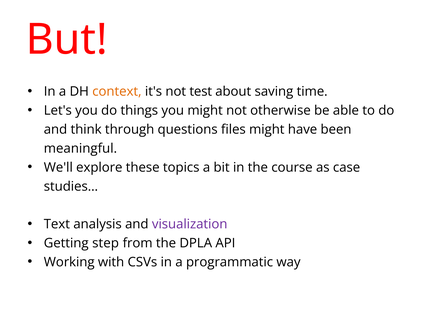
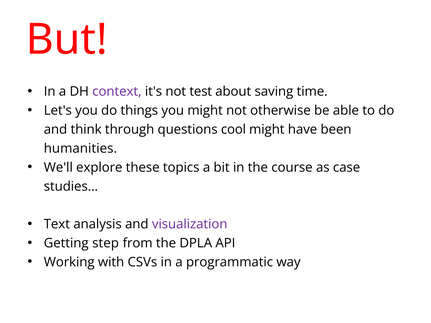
context colour: orange -> purple (117, 92)
files: files -> cool (233, 130)
meaningful: meaningful -> humanities (80, 149)
